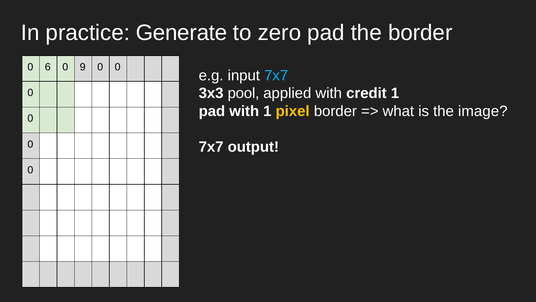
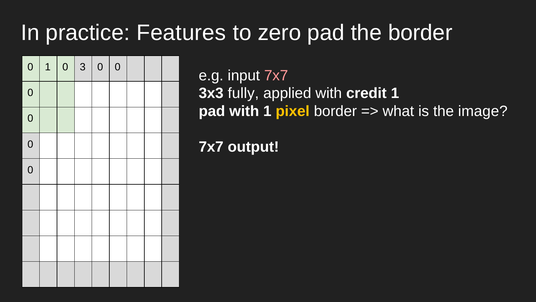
Generate: Generate -> Features (181, 33)
0 6: 6 -> 1 (48, 67)
9: 9 -> 3 (83, 67)
7x7 colour: light blue -> pink (276, 75)
pool: pool -> fully (243, 93)
